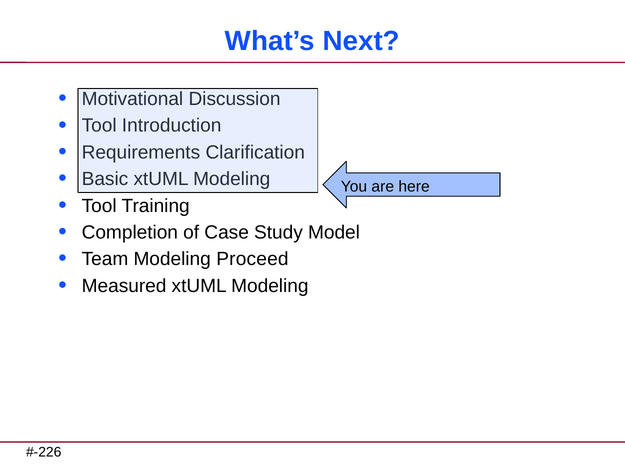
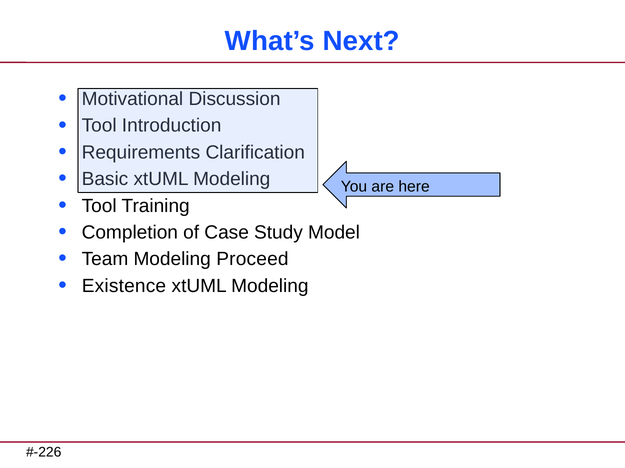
Measured: Measured -> Existence (124, 286)
